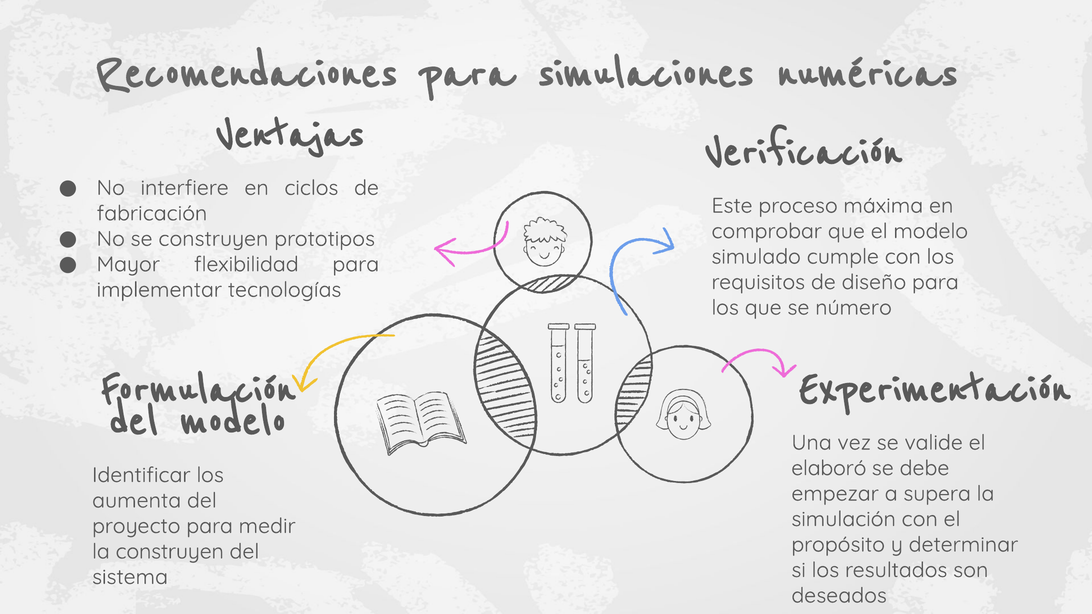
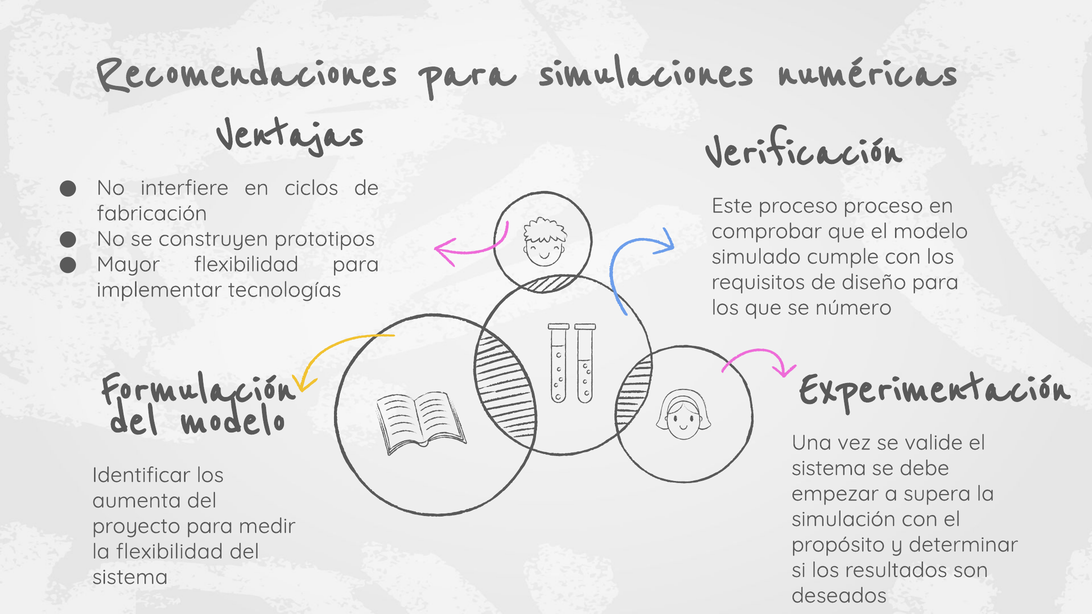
proceso máxima: máxima -> proceso (883, 206)
elaboró: elaboró -> sistema (829, 468)
la construyen: construyen -> flexibilidad (170, 552)
